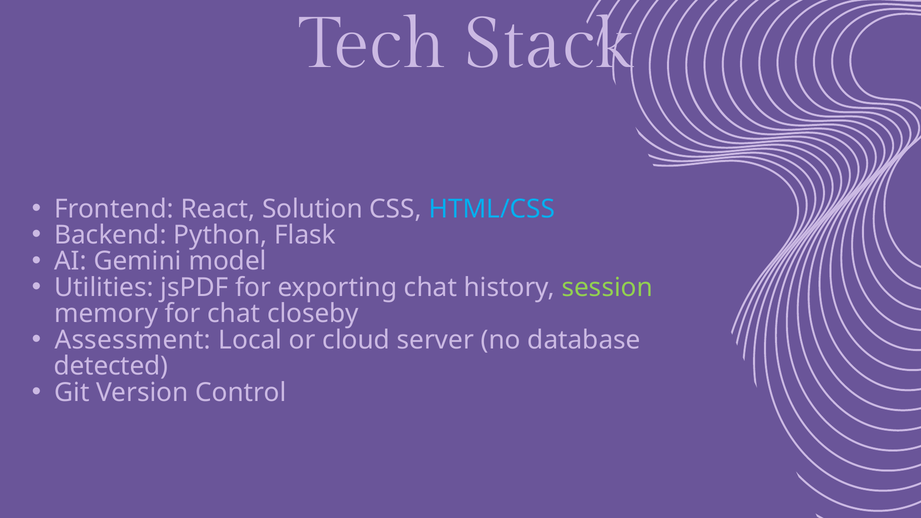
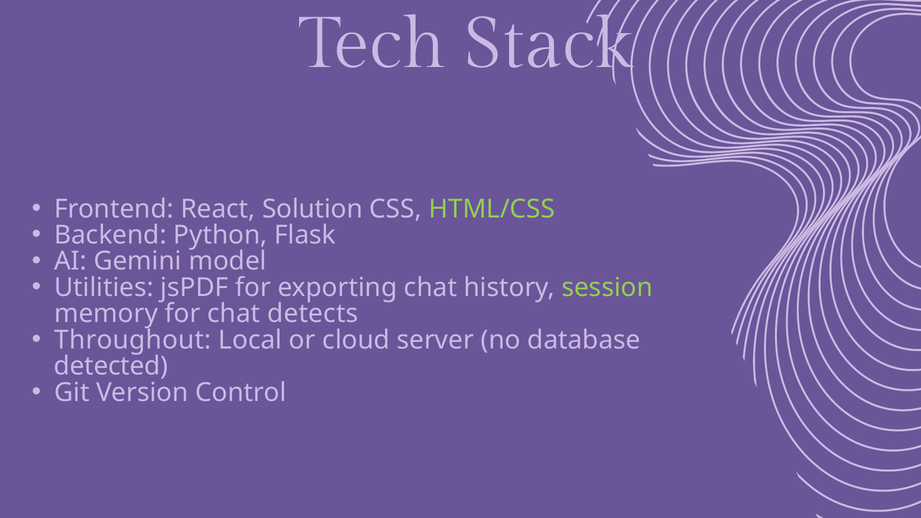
HTML/CSS colour: light blue -> light green (492, 209)
closeby: closeby -> detects (313, 314)
Assessment: Assessment -> Throughout (133, 340)
